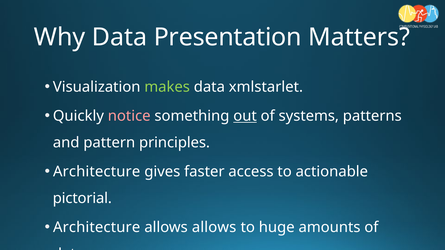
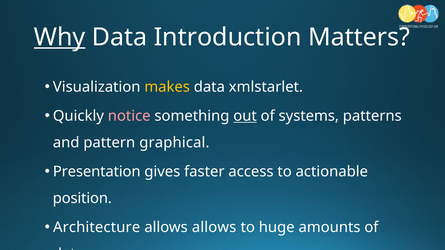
Why underline: none -> present (60, 37)
Presentation: Presentation -> Introduction (228, 37)
makes colour: light green -> yellow (167, 87)
principles: principles -> graphical (174, 143)
Architecture: Architecture -> Presentation (97, 172)
pictorial: pictorial -> position (82, 199)
